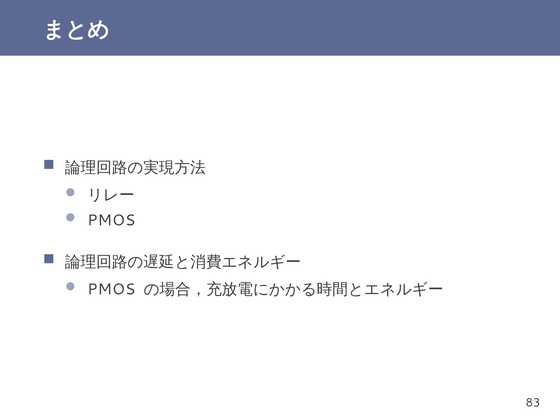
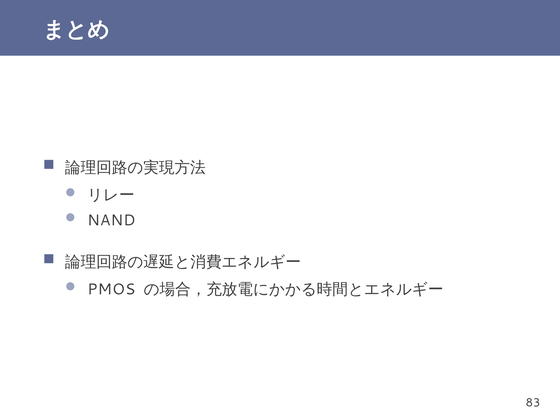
PMOS: PMOS -> NAND (111, 220)
